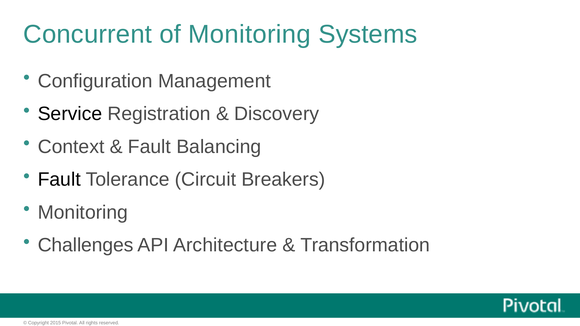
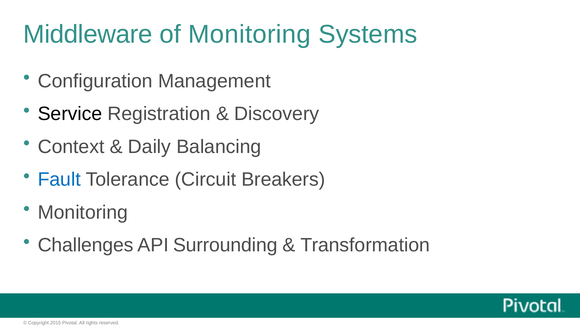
Concurrent: Concurrent -> Middleware (88, 34)
Fault: Fault -> Daily (149, 147)
Fault colour: black -> blue (59, 180)
Architecture: Architecture -> Surrounding (225, 245)
